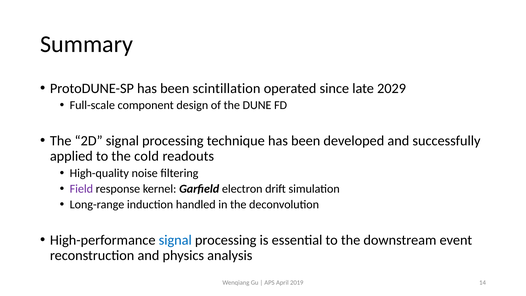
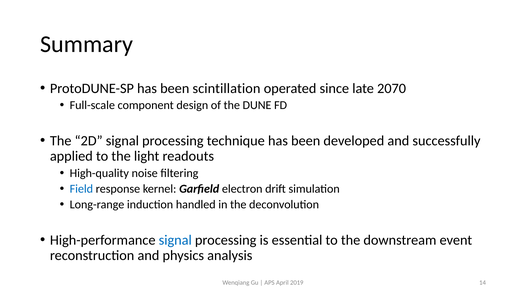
2029: 2029 -> 2070 (392, 88)
cold: cold -> light (147, 156)
Field colour: purple -> blue (81, 189)
